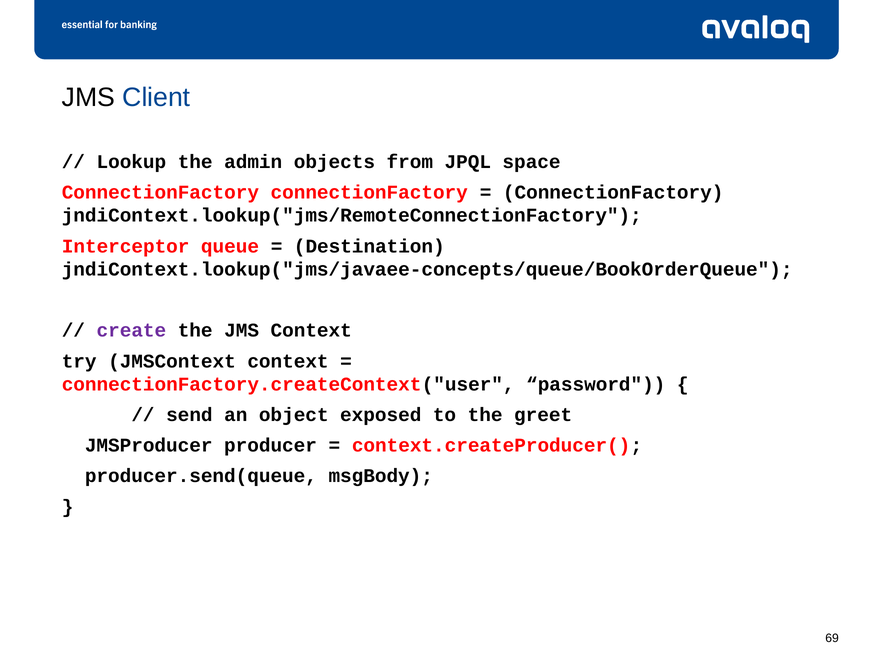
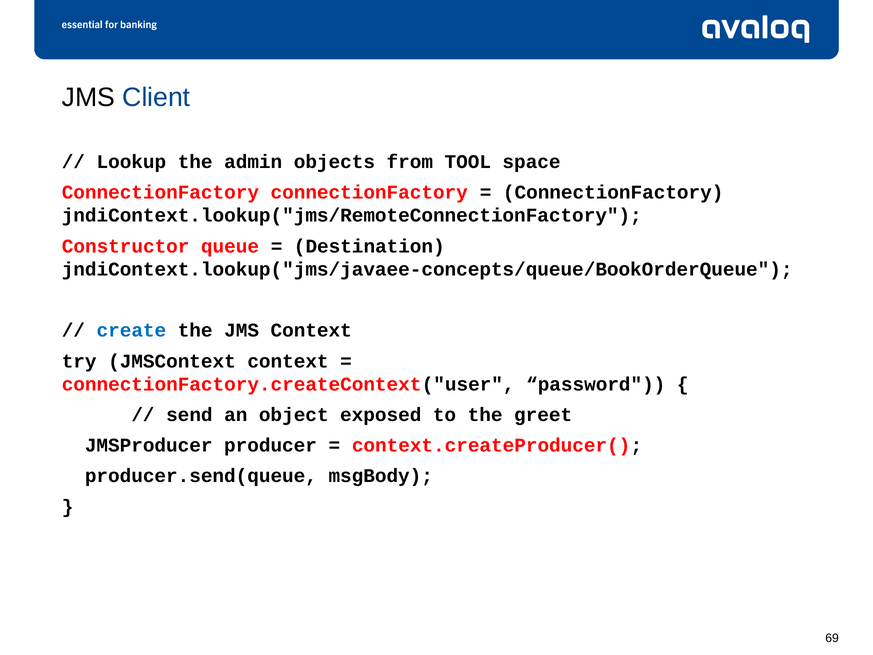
JPQL: JPQL -> TOOL (468, 162)
Interceptor: Interceptor -> Constructor (126, 246)
create colour: purple -> blue (131, 330)
